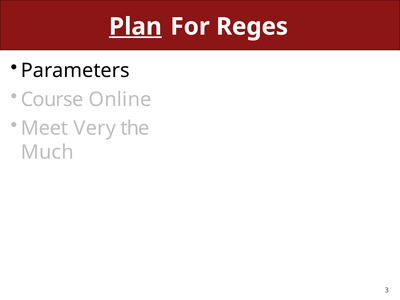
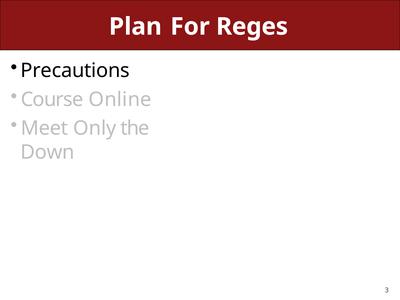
Plan underline: present -> none (135, 27)
Parameters: Parameters -> Precautions (75, 71)
Very: Very -> Only (95, 128)
Much: Much -> Down (47, 152)
